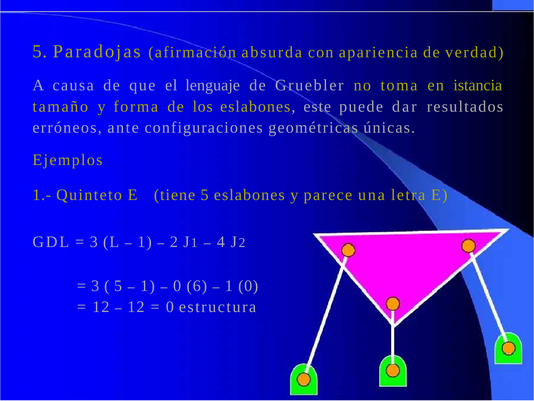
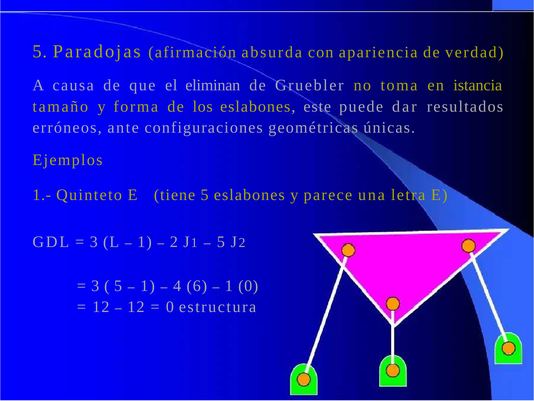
lenguaje: lenguaje -> eliminan (213, 85)
4: 4 -> 5 (221, 242)
0: 0 -> 4 (177, 286)
